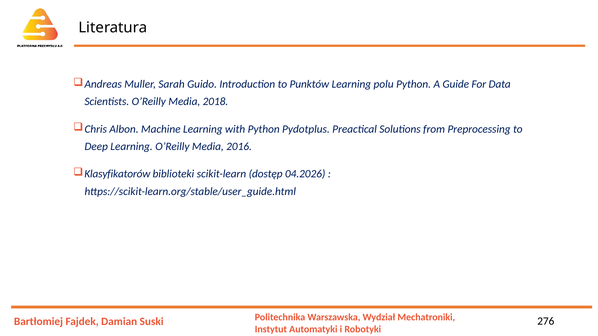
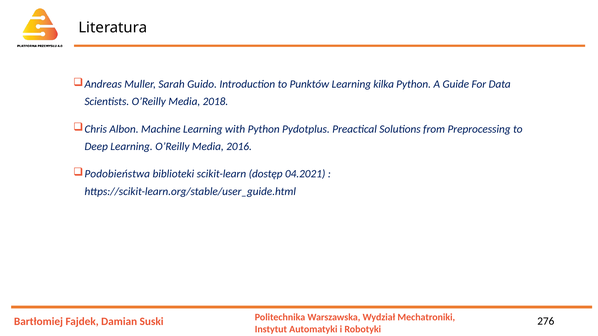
polu: polu -> kilka (384, 84)
Klasyfikatorów: Klasyfikatorów -> Podobieństwa (117, 174)
04.2026: 04.2026 -> 04.2021 (305, 174)
